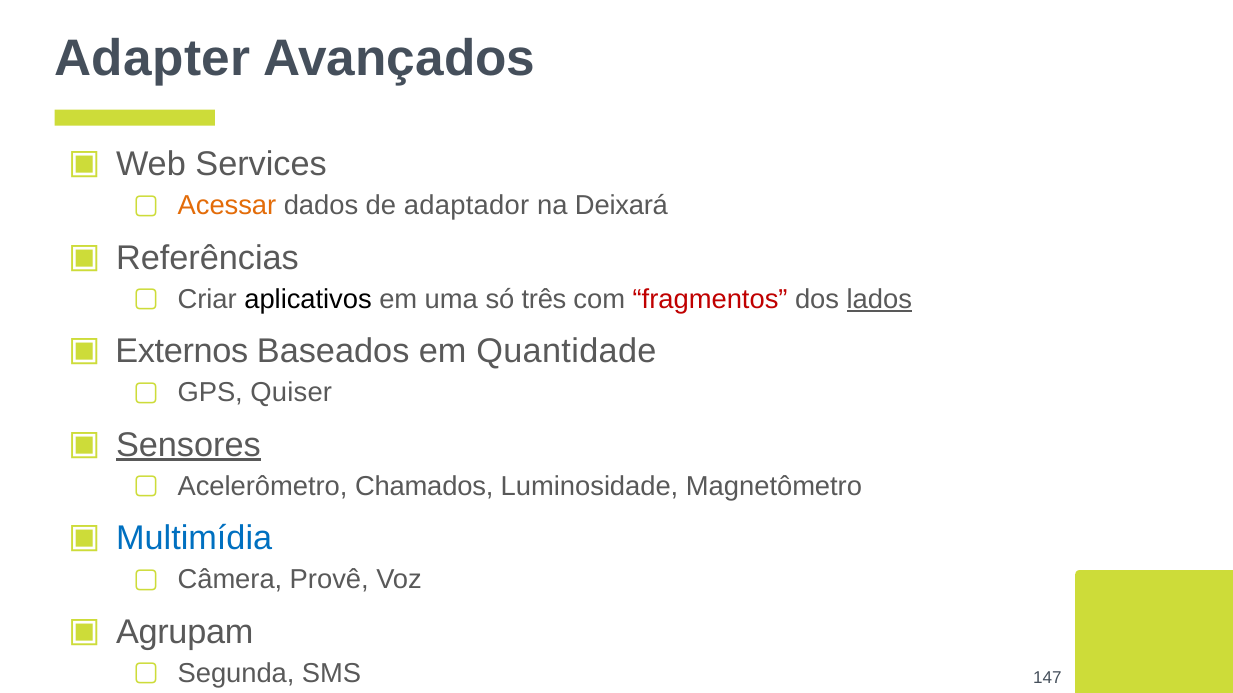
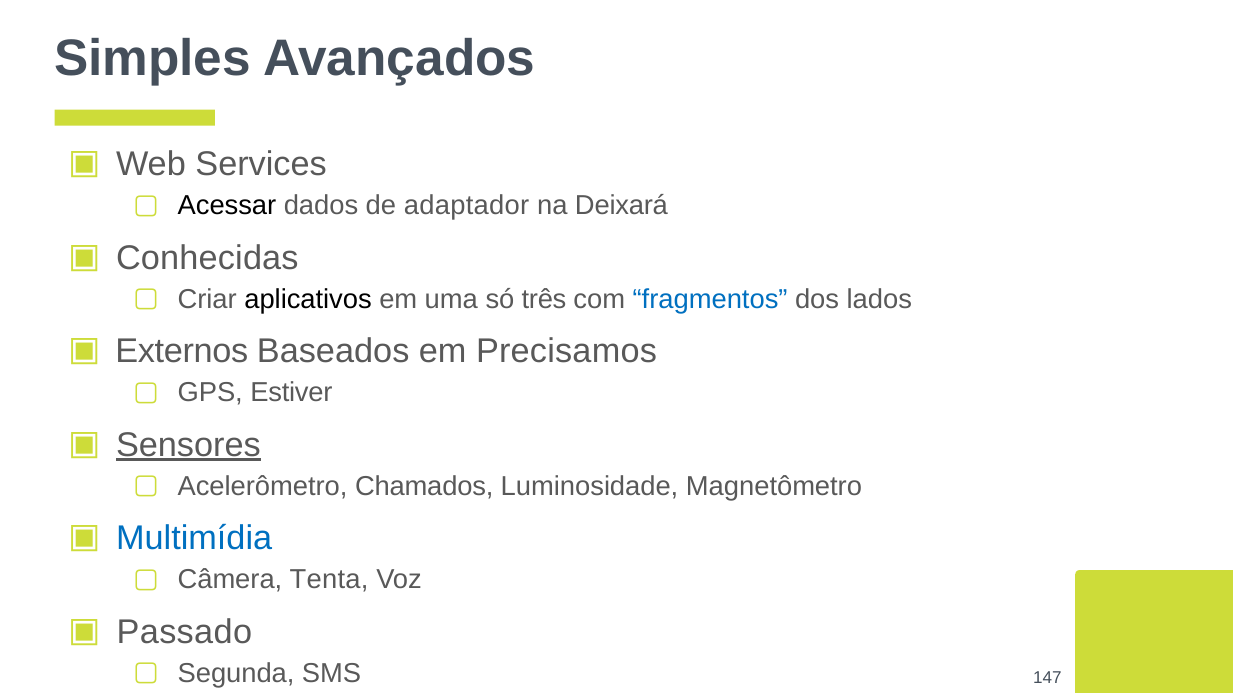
Adapter: Adapter -> Simples (153, 58)
Acessar colour: orange -> black (227, 206)
Referências: Referências -> Conhecidas (207, 258)
fragmentos colour: red -> blue (710, 299)
lados underline: present -> none (879, 299)
Quantidade: Quantidade -> Precisamos (566, 352)
Quiser: Quiser -> Estiver (291, 393)
Provê: Provê -> Tenta (329, 580)
Agrupam: Agrupam -> Passado (184, 632)
